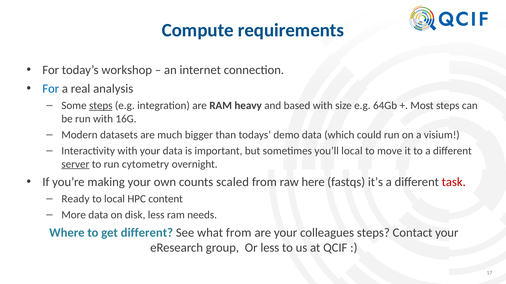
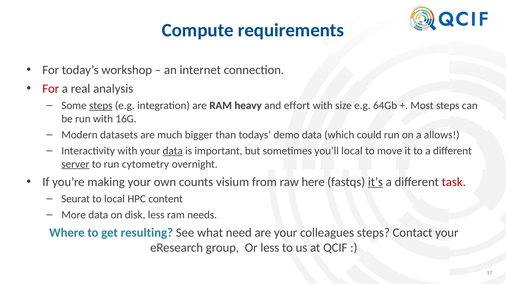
For colour: blue -> red (51, 89)
based: based -> effort (297, 106)
visium: visium -> allows (442, 135)
data underline: none -> present (173, 151)
scaled: scaled -> visium (233, 182)
it’s underline: none -> present (375, 182)
Ready: Ready -> Seurat (76, 199)
get different: different -> resulting (147, 233)
what from: from -> need (239, 233)
